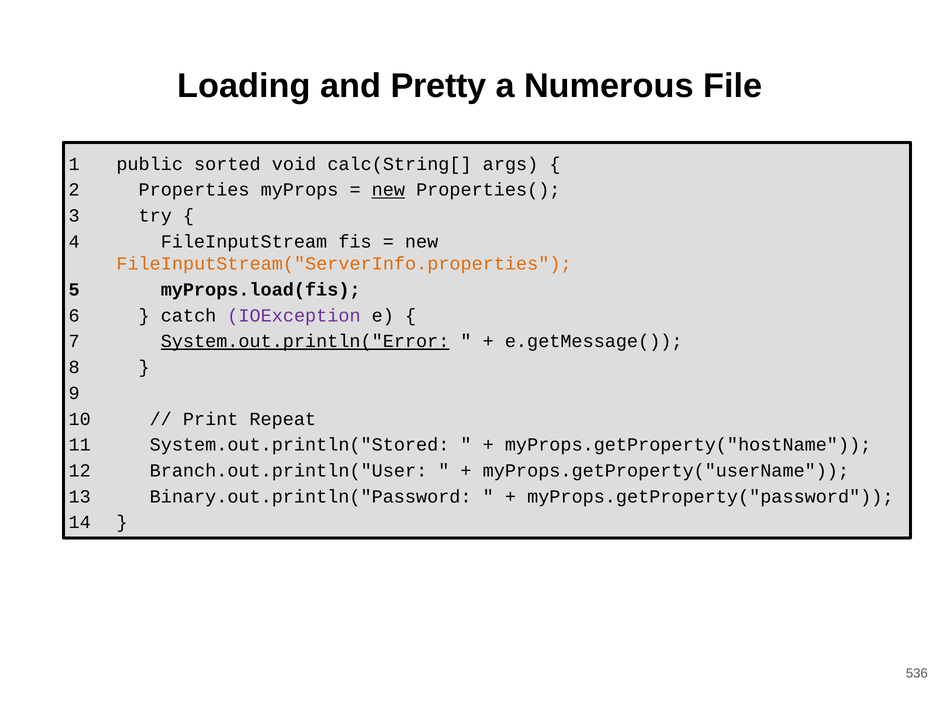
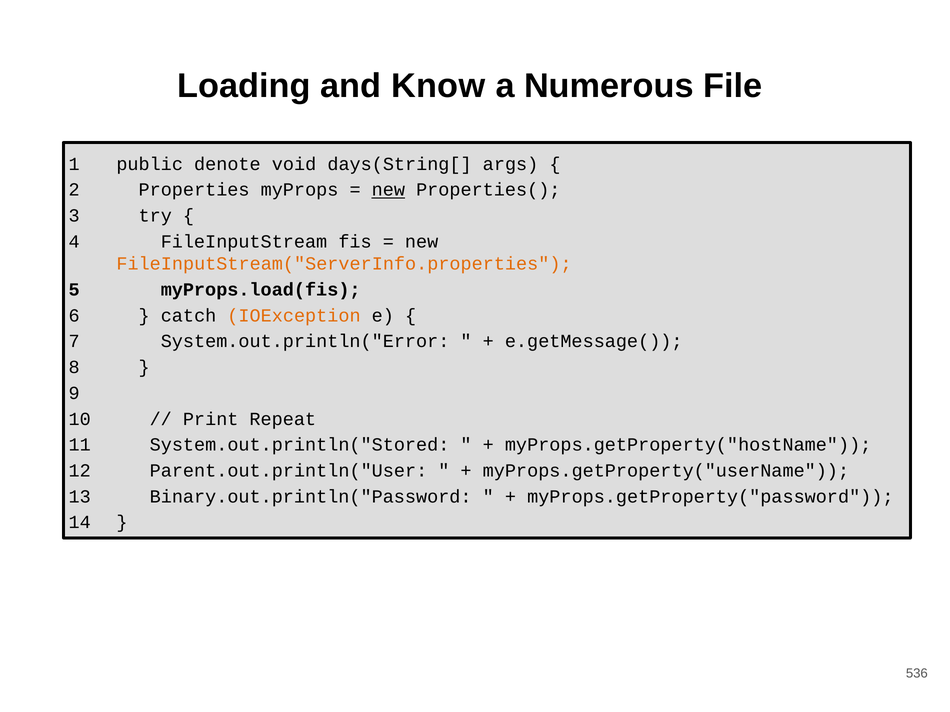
Pretty: Pretty -> Know (438, 86)
sorted: sorted -> denote (227, 164)
calc(String[: calc(String[ -> days(String[ (400, 164)
IOException colour: purple -> orange (294, 316)
System.out.println("Error underline: present -> none (305, 342)
Branch.out.println("User: Branch.out.println("User -> Parent.out.println("User (288, 471)
